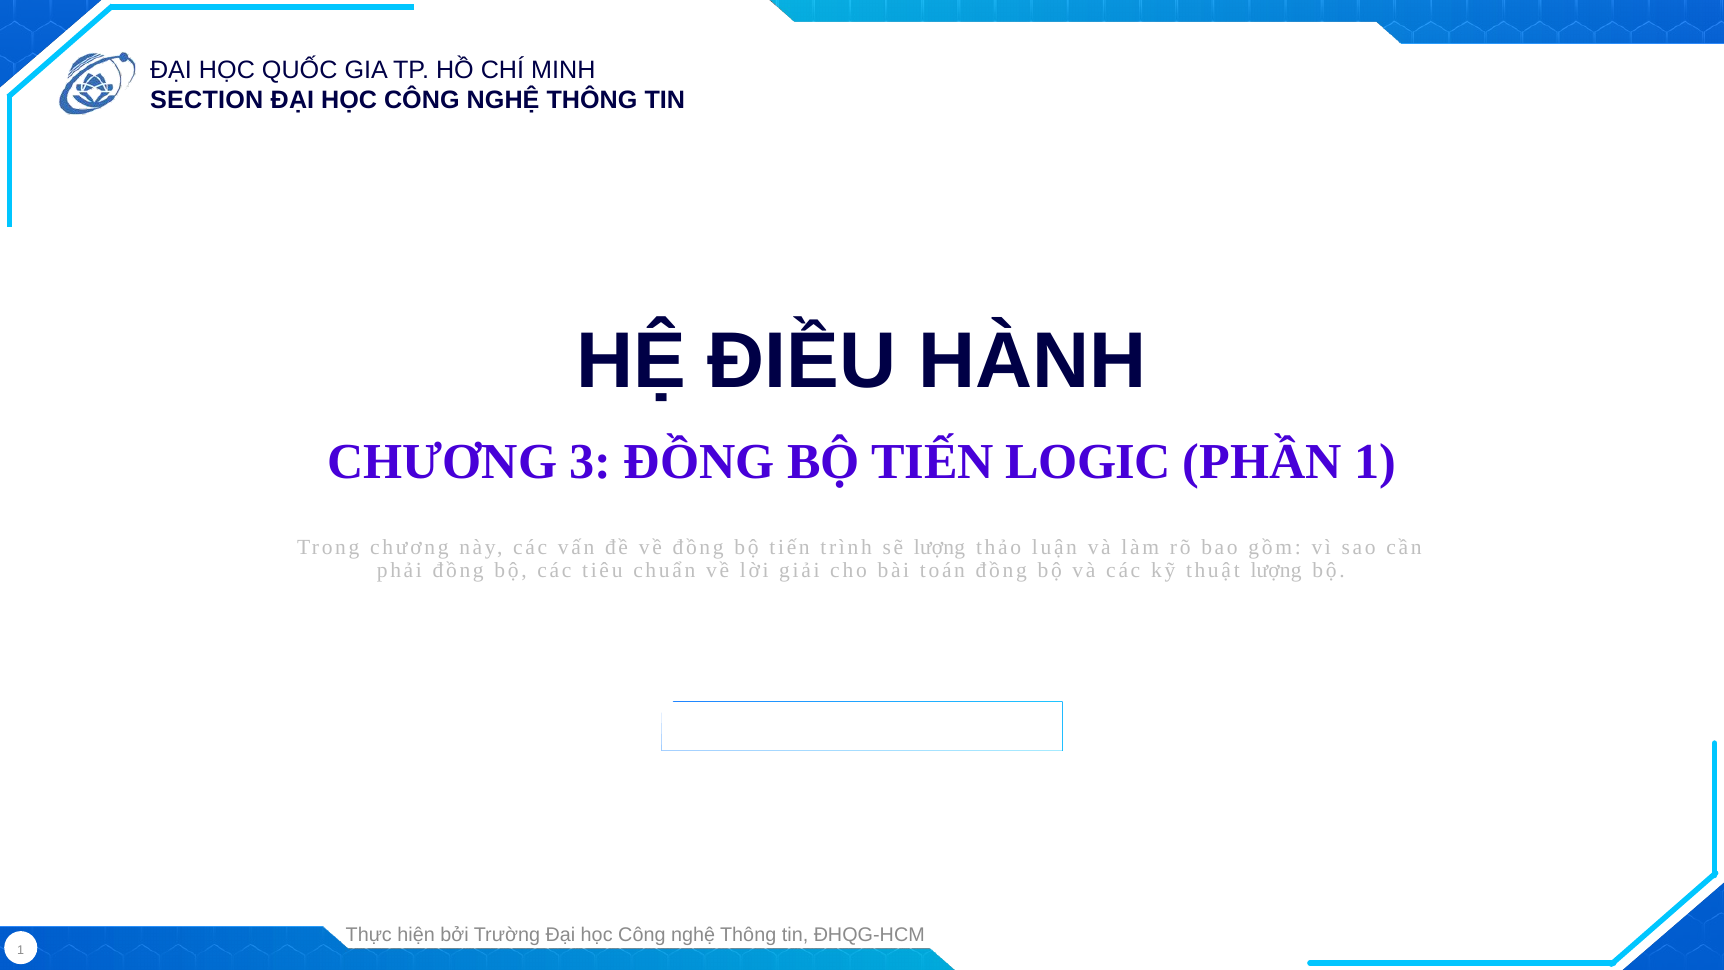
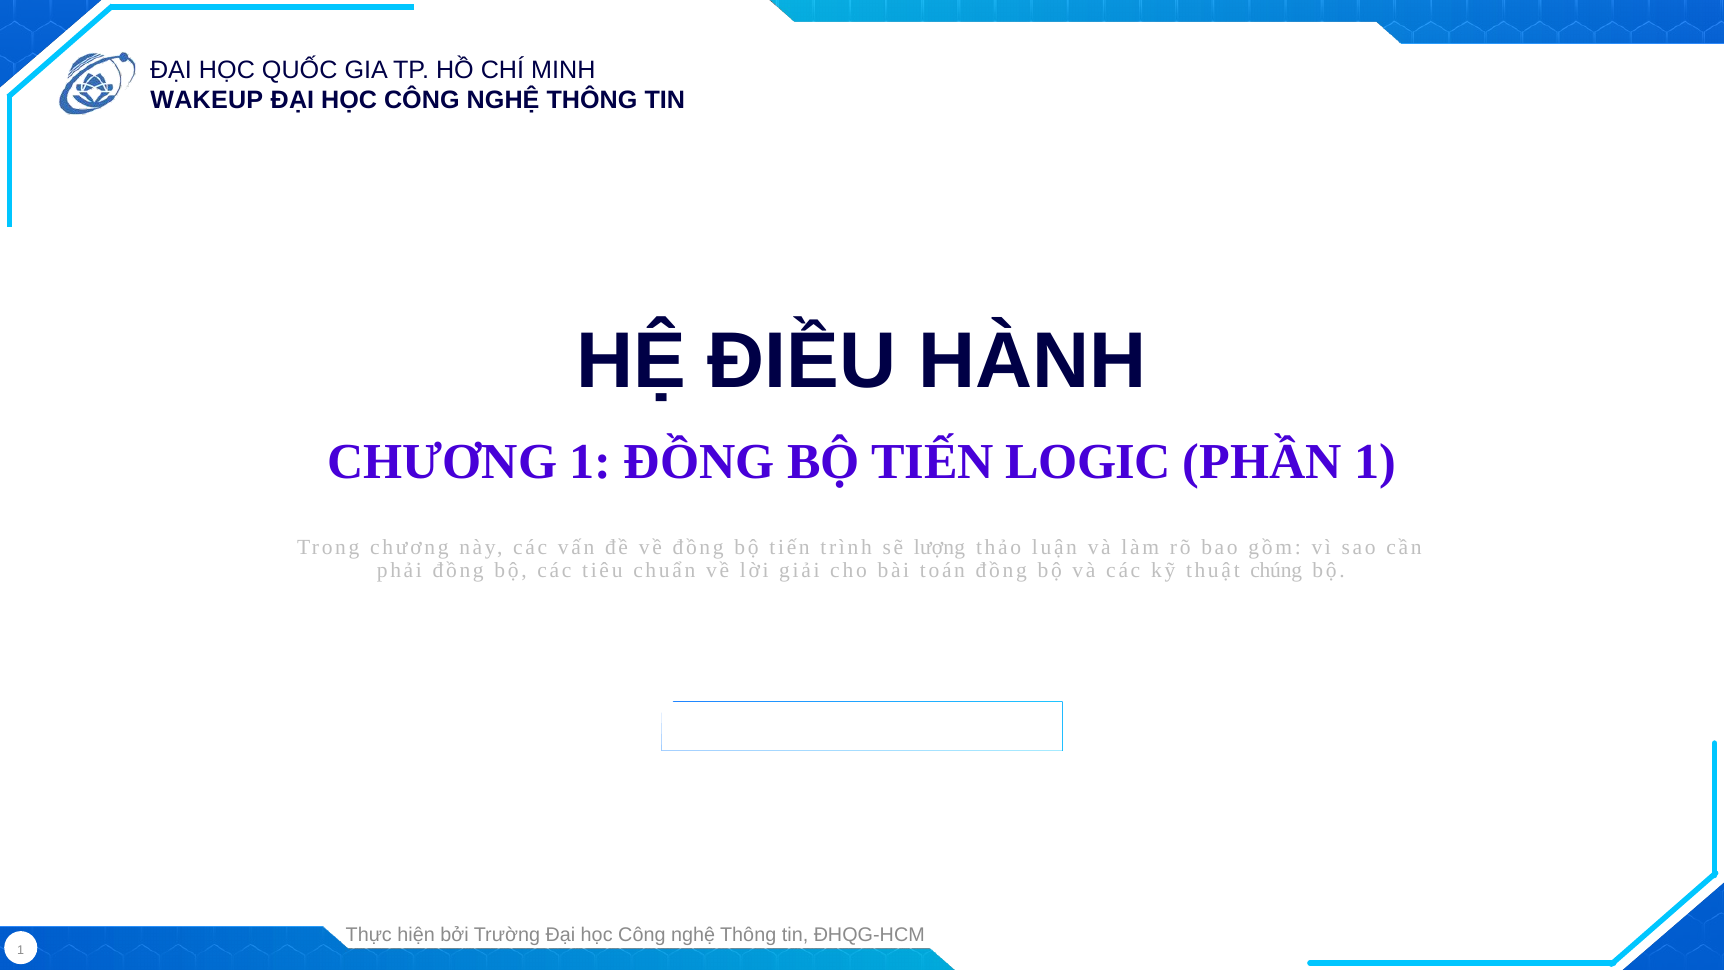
SECTION: SECTION -> WAKEUP (207, 100)
CHƯƠNG 3: 3 -> 1 (590, 462)
thuật lượng: lượng -> chúng (1276, 570)
